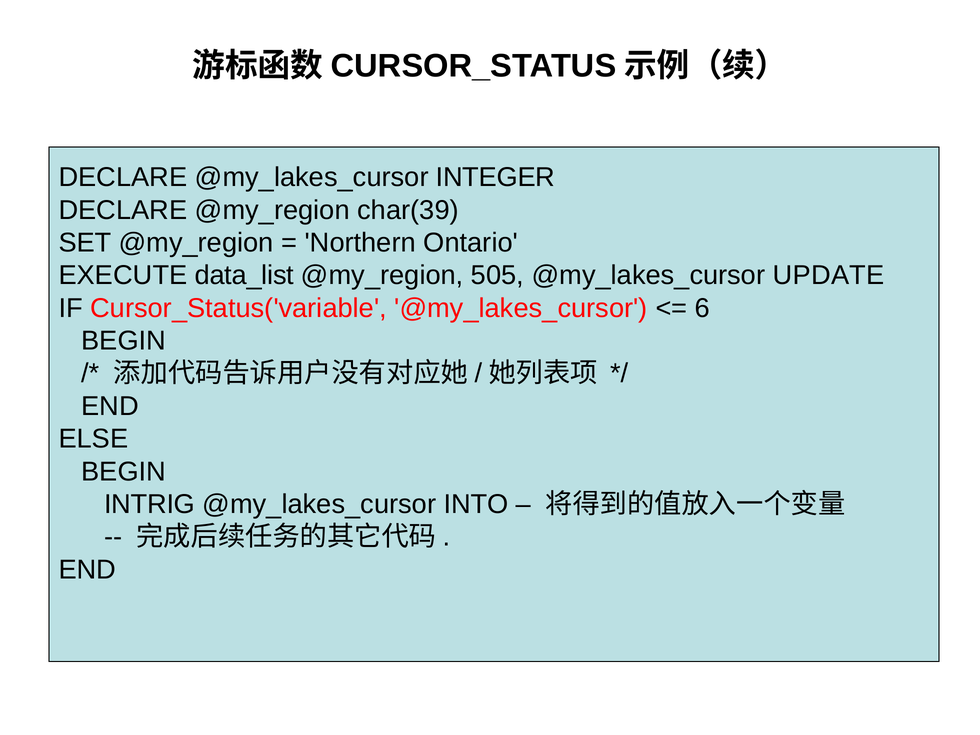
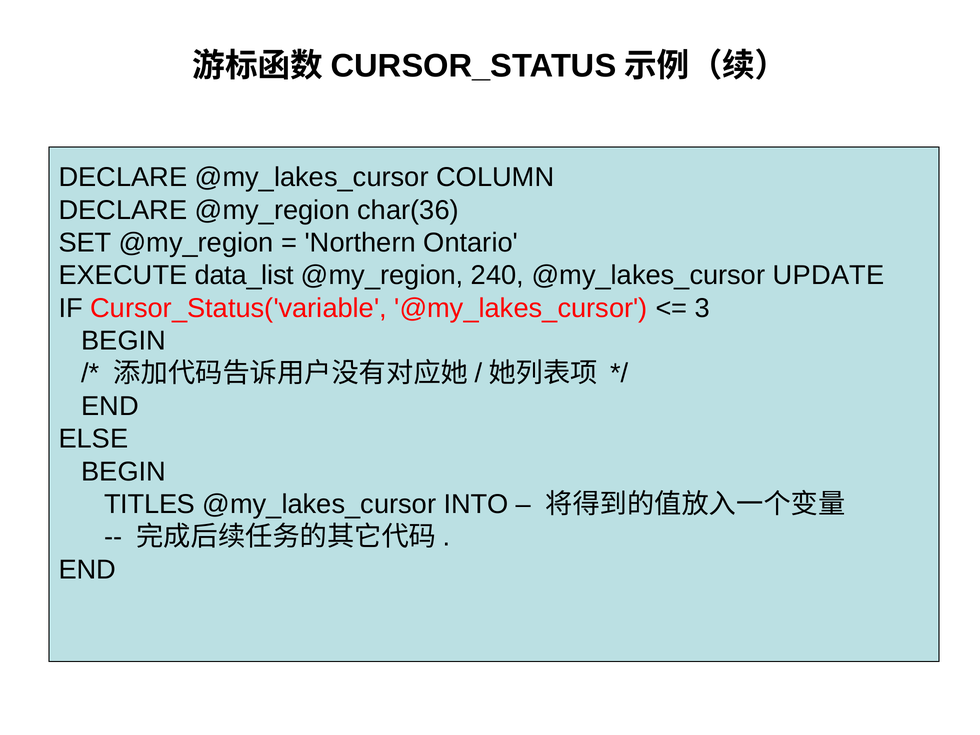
INTEGER: INTEGER -> COLUMN (495, 177)
char(39: char(39 -> char(36 (408, 210)
505: 505 -> 240 (497, 275)
6: 6 -> 3 (702, 308)
INTRIG: INTRIG -> TITLES (150, 504)
